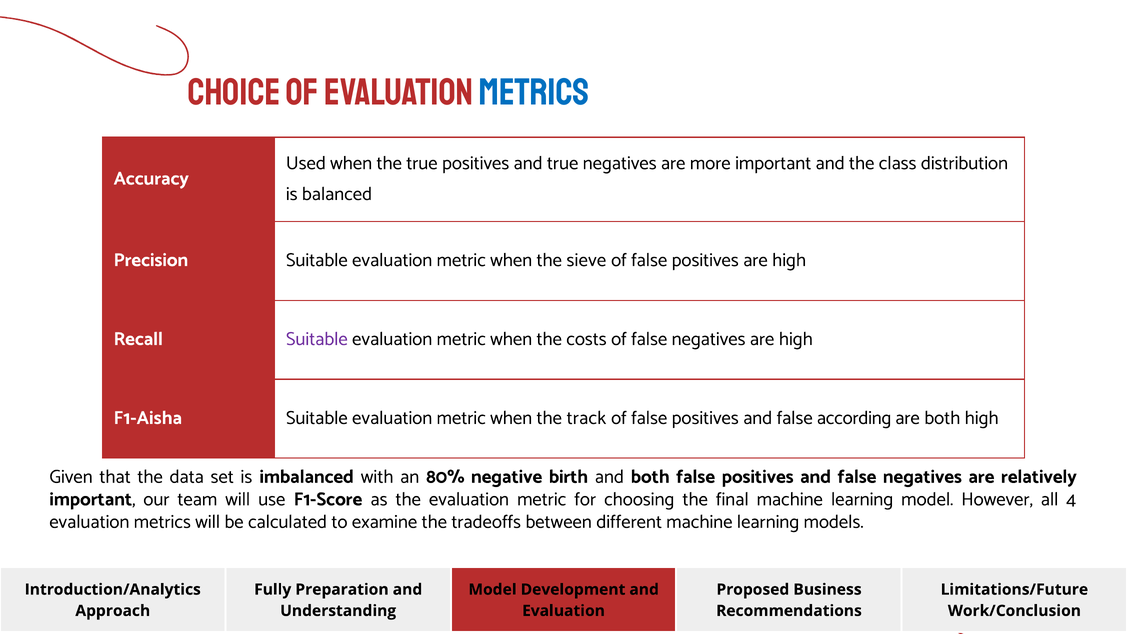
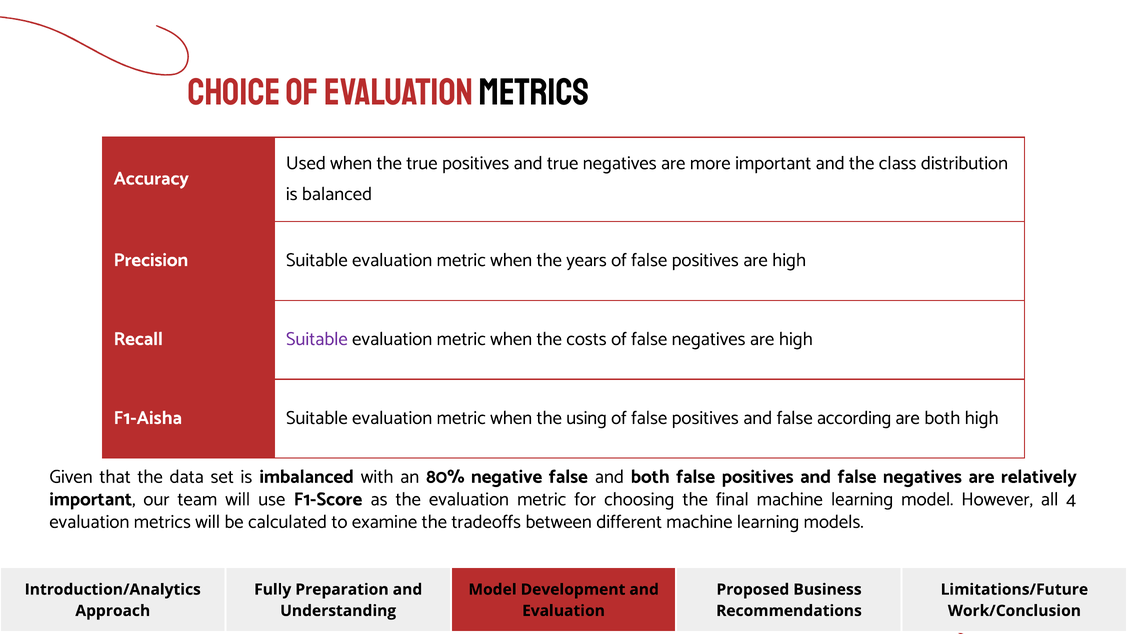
METRICS colour: blue -> black (534, 92)
sieve: sieve -> years (587, 260)
track: track -> using (587, 418)
negative birth: birth -> false (568, 477)
